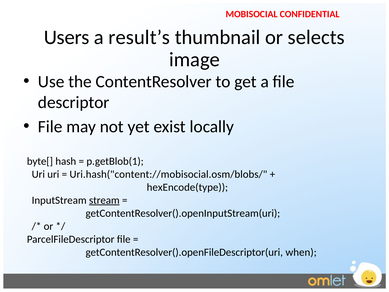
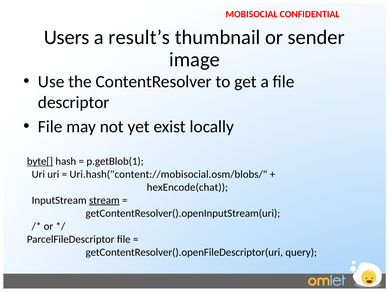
selects: selects -> sender (316, 37)
byte[ underline: none -> present (40, 161)
hexEncode(type: hexEncode(type -> hexEncode(chat (187, 187)
when: when -> query (301, 252)
